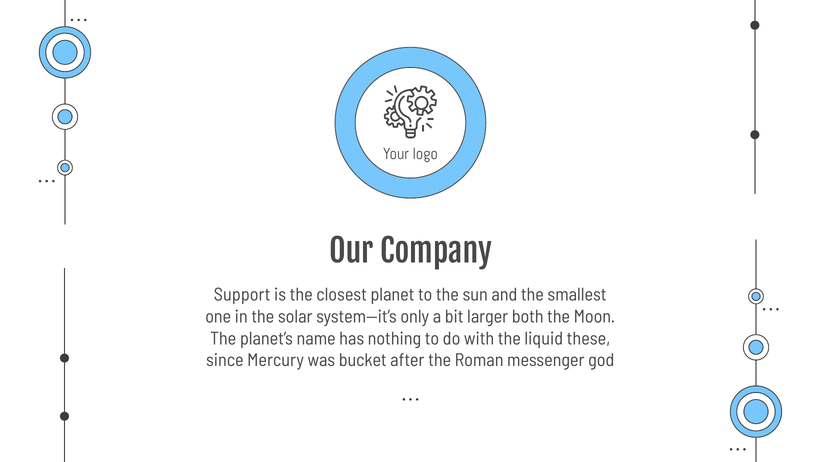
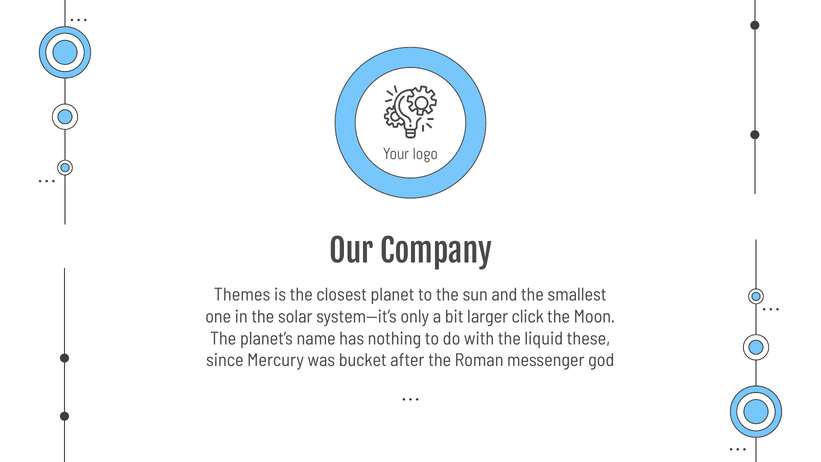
Support: Support -> Themes (242, 295)
both: both -> click (528, 317)
